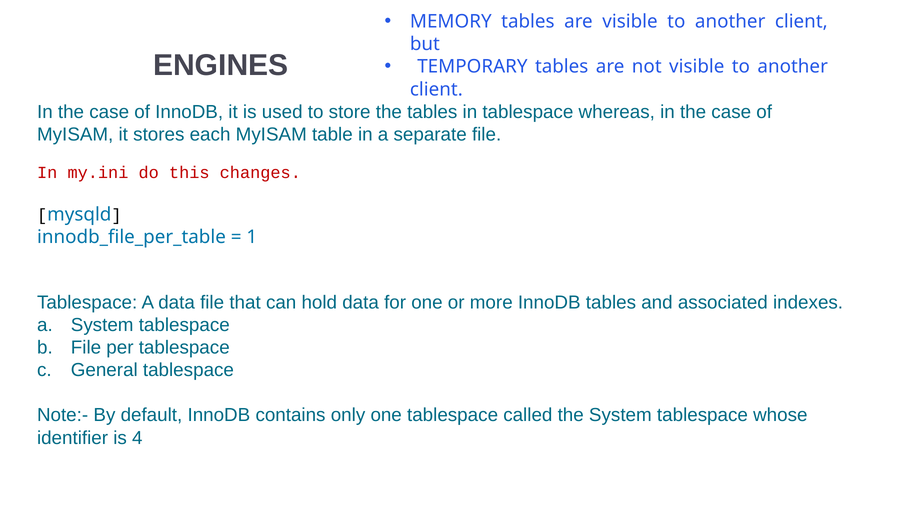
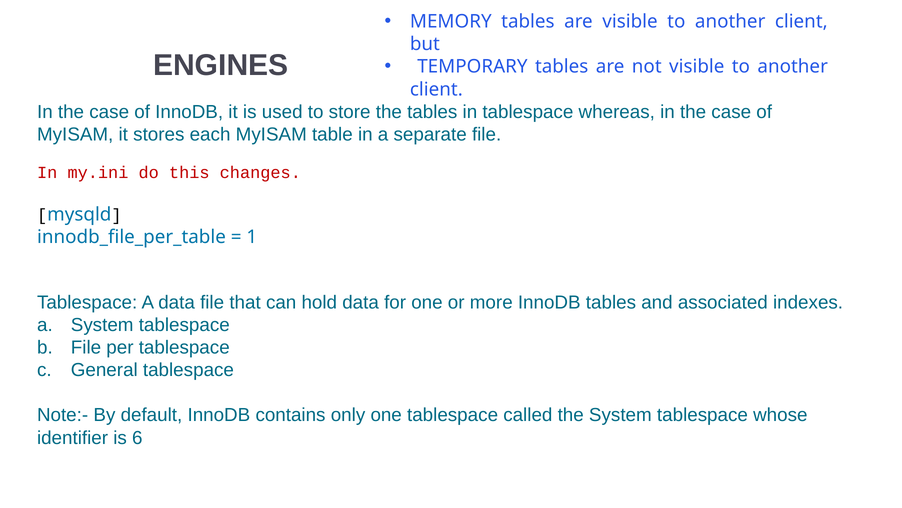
4: 4 -> 6 (137, 437)
